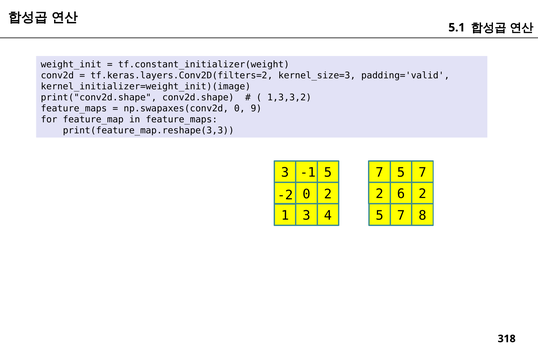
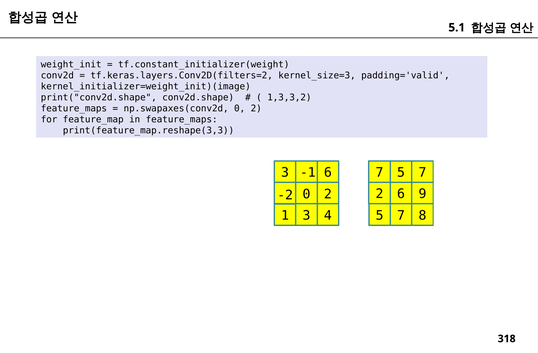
np.swapaxes(conv2d 0 9: 9 -> 2 (256, 109)
3 5: 5 -> 6 (328, 173)
6 2: 2 -> 9 (422, 194)
